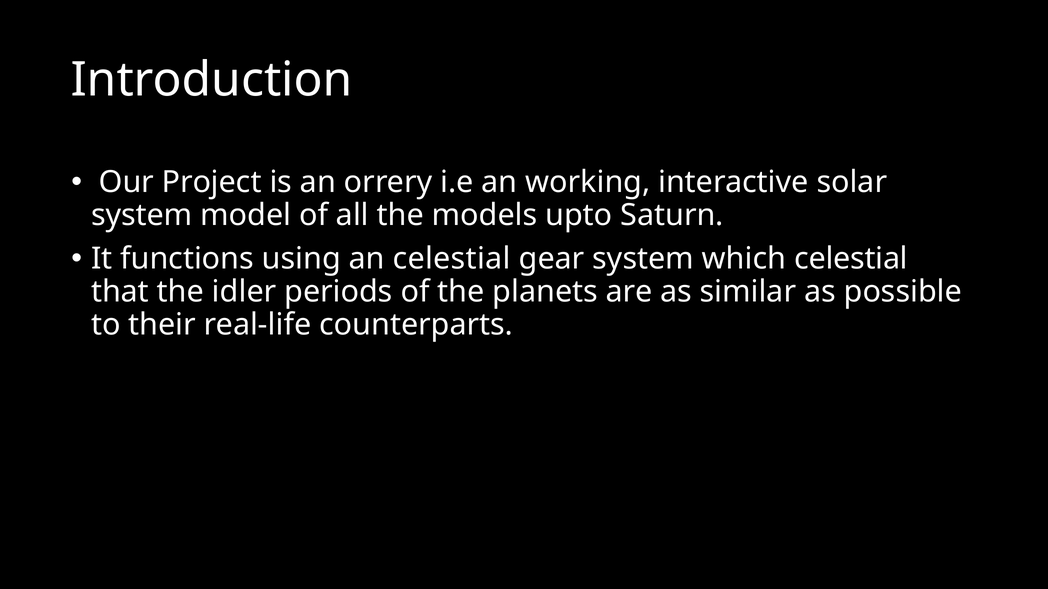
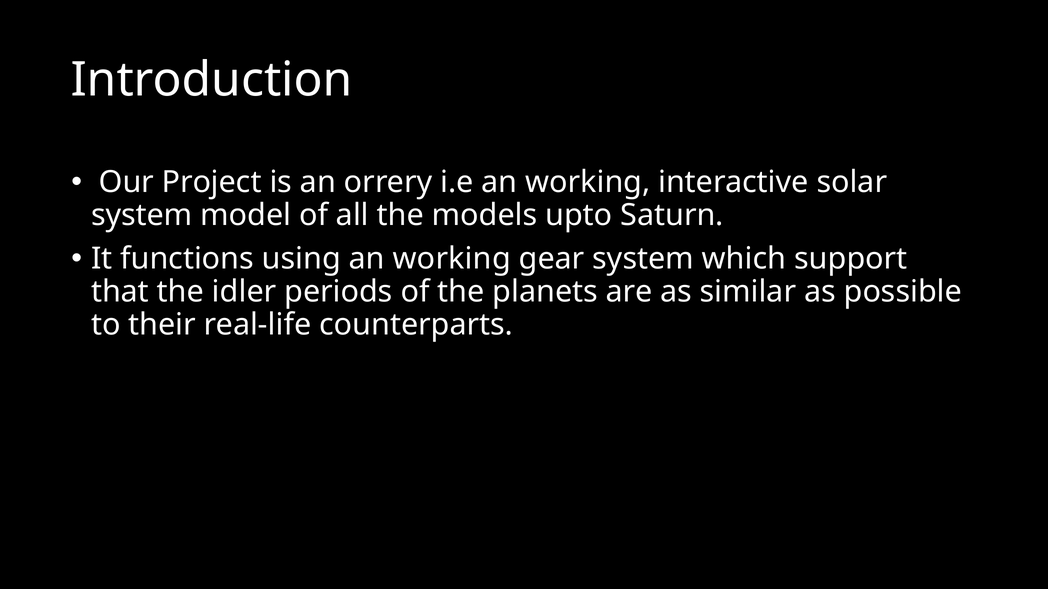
using an celestial: celestial -> working (452, 259)
which celestial: celestial -> support (851, 259)
